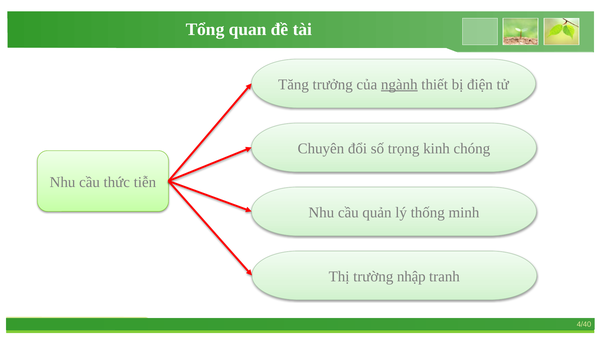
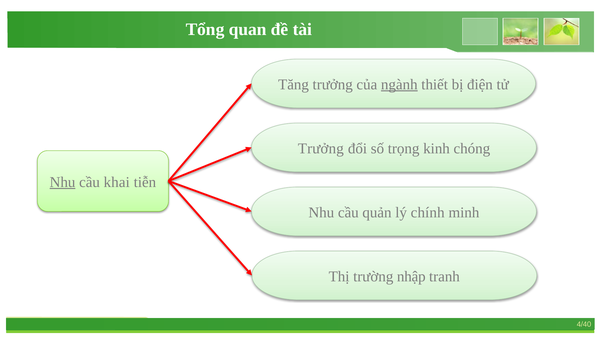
Chuyên: Chuyên -> Trưởng (321, 148)
Nhu underline: none -> present (62, 182)
thức: thức -> khai (117, 182)
thống: thống -> chính (428, 212)
